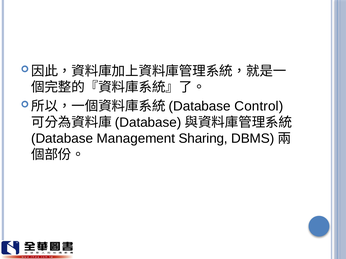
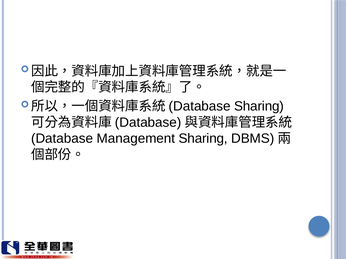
Control: Control -> Sharing (259, 106)
